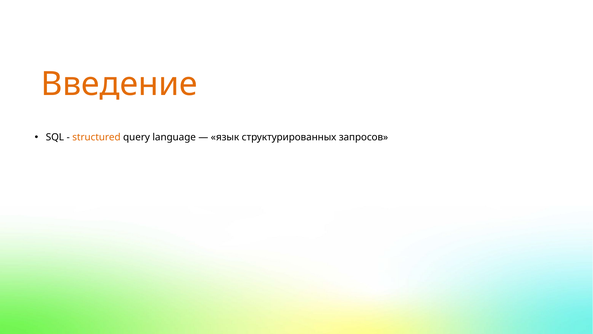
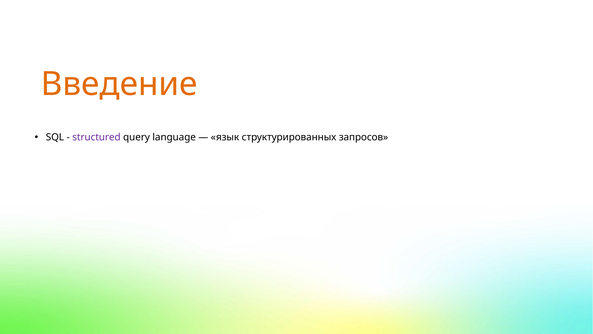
structured colour: orange -> purple (96, 137)
